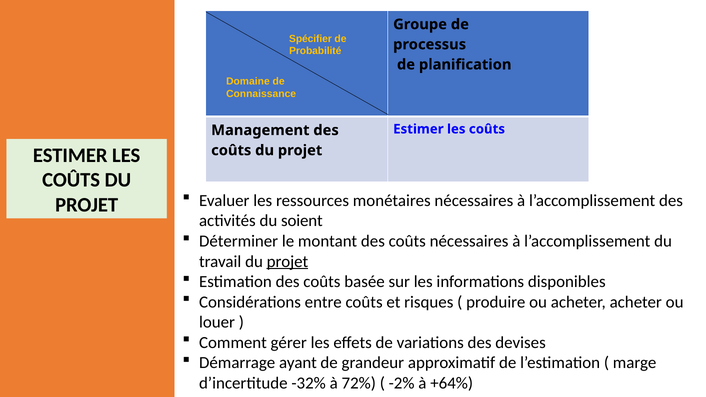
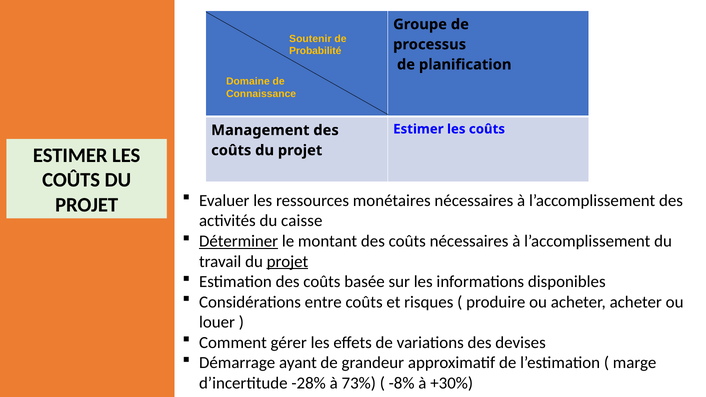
Spécifier: Spécifier -> Soutenir (310, 39)
soient: soient -> caisse (302, 221)
Déterminer underline: none -> present (239, 241)
-32%: -32% -> -28% (309, 383)
72%: 72% -> 73% (359, 383)
-2%: -2% -> -8% (402, 383)
+64%: +64% -> +30% (452, 383)
